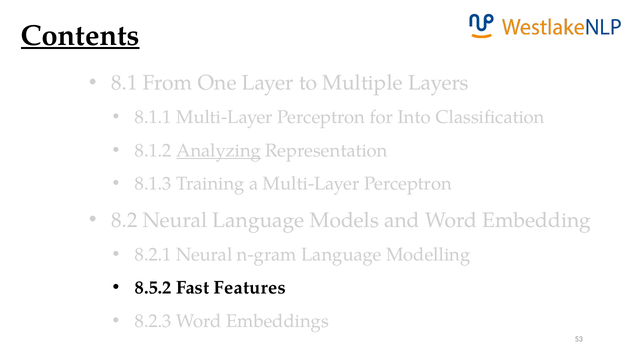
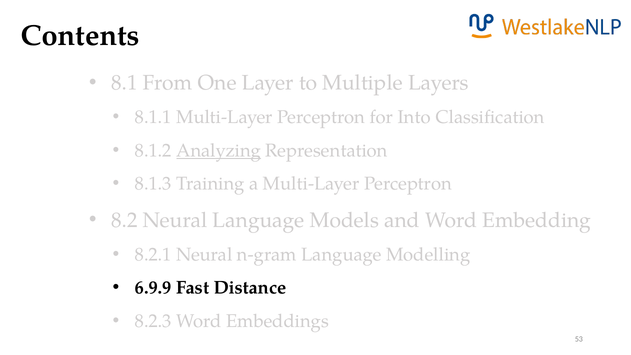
Contents underline: present -> none (80, 36)
8.5.2: 8.5.2 -> 6.9.9 (153, 288)
Features: Features -> Distance (250, 288)
